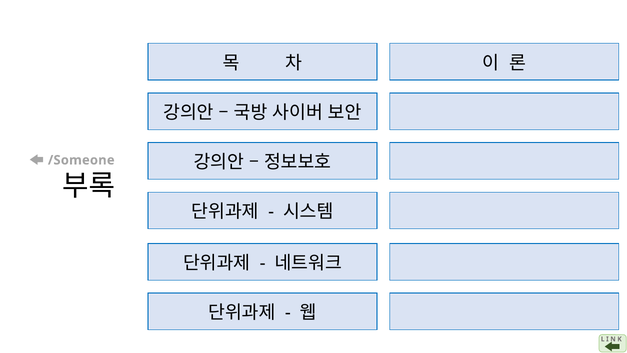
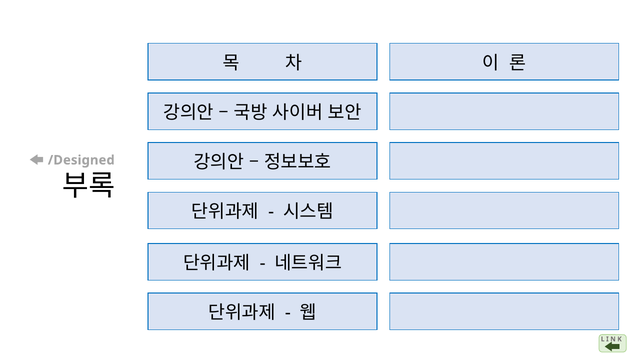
/Someone: /Someone -> /Designed (81, 160)
